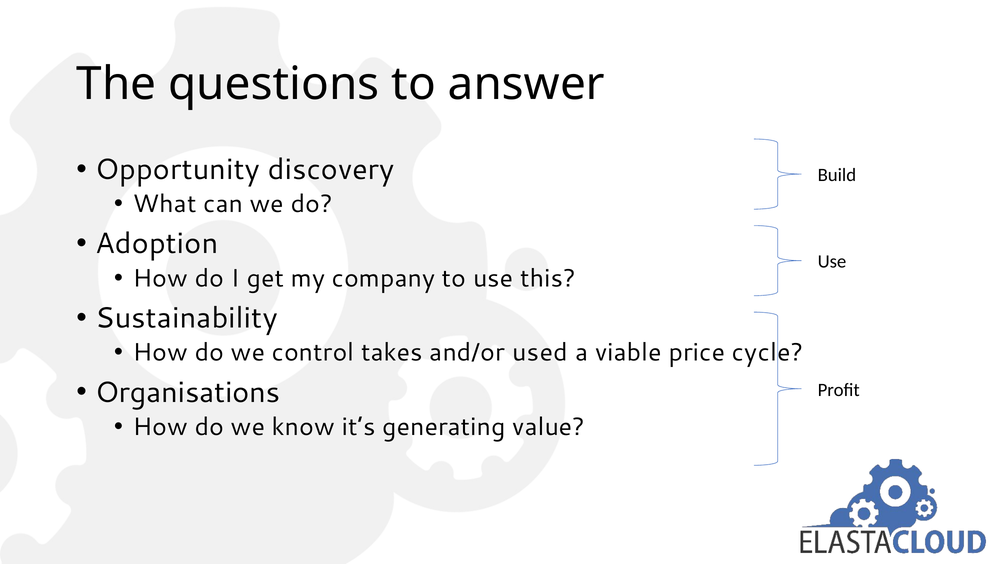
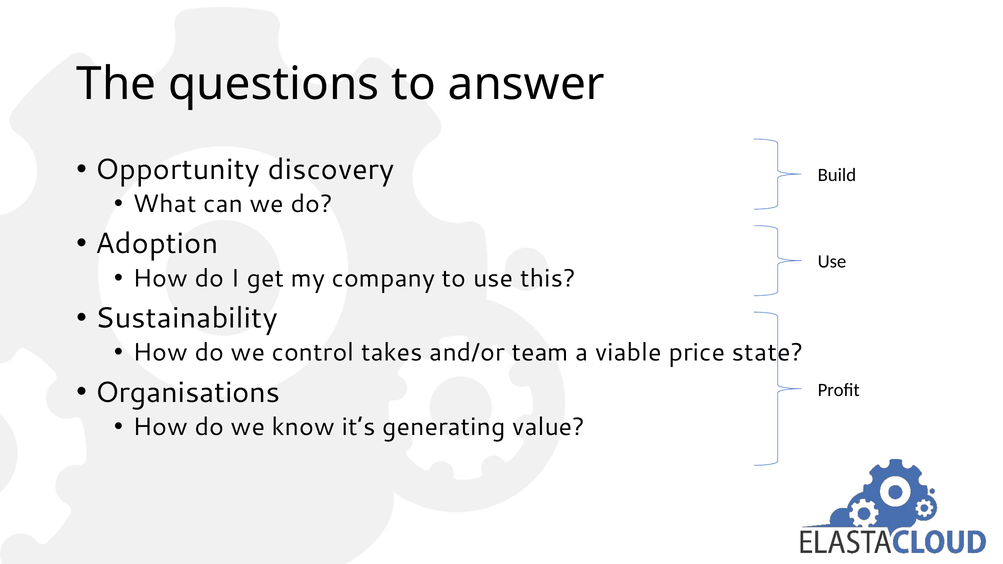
used: used -> team (540, 353)
cycle: cycle -> state (768, 353)
